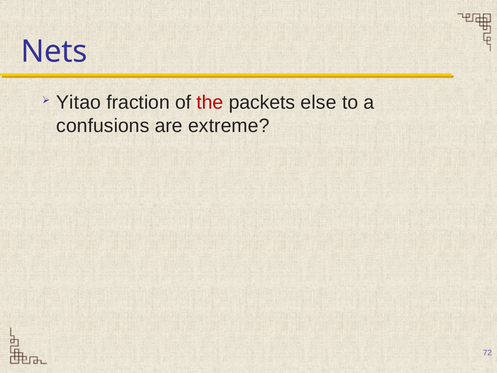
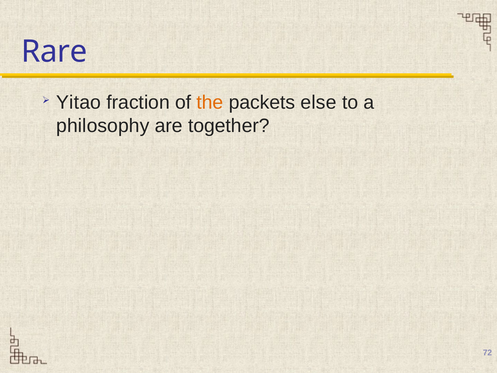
Nets: Nets -> Rare (54, 51)
the colour: red -> orange (210, 102)
confusions: confusions -> philosophy (103, 126)
extreme: extreme -> together (229, 126)
